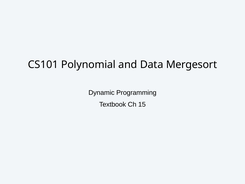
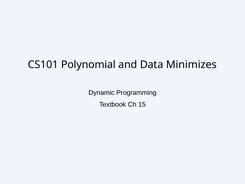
Mergesort: Mergesort -> Minimizes (191, 64)
